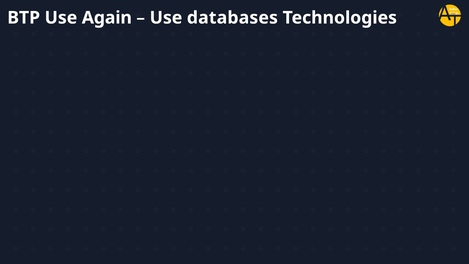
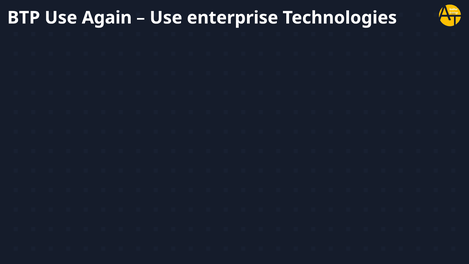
databases: databases -> enterprise (232, 18)
